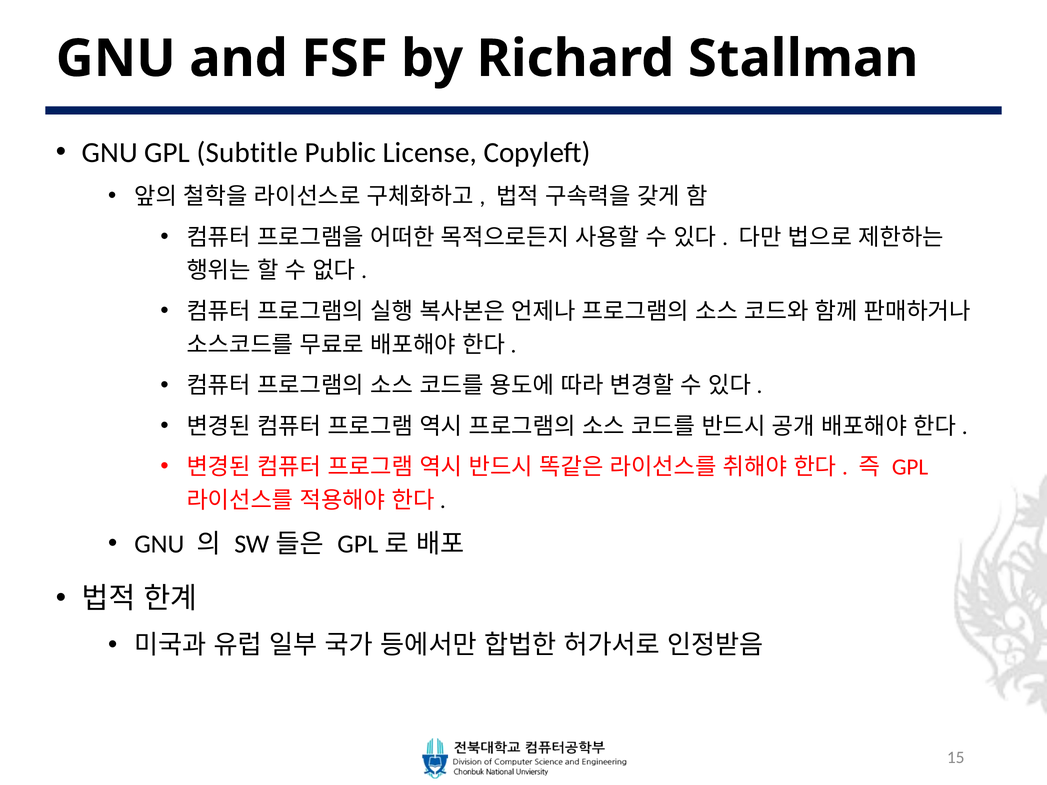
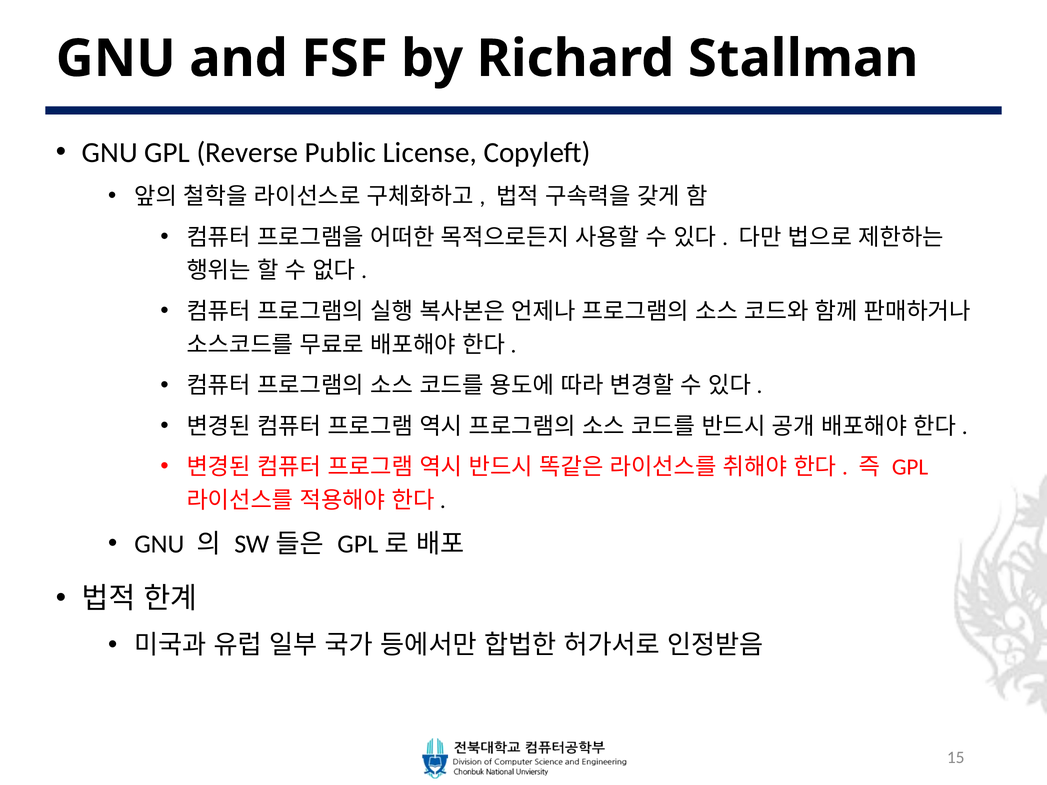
Subtitle: Subtitle -> Reverse (247, 153)
